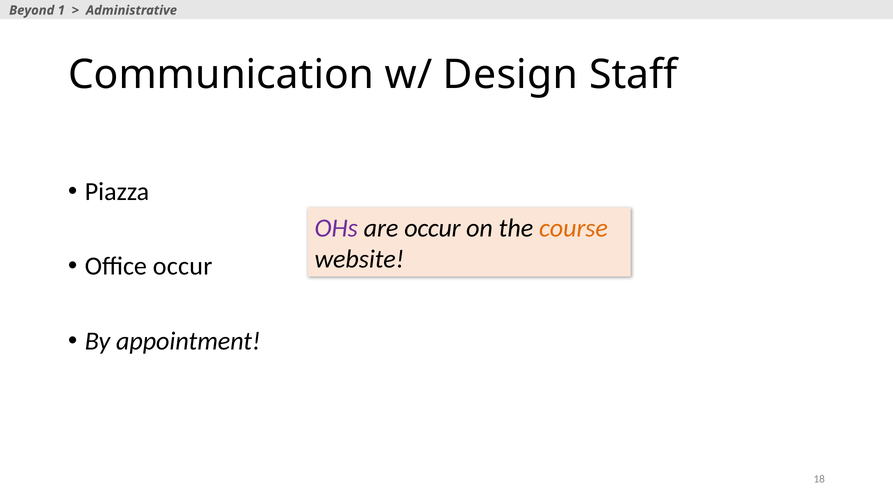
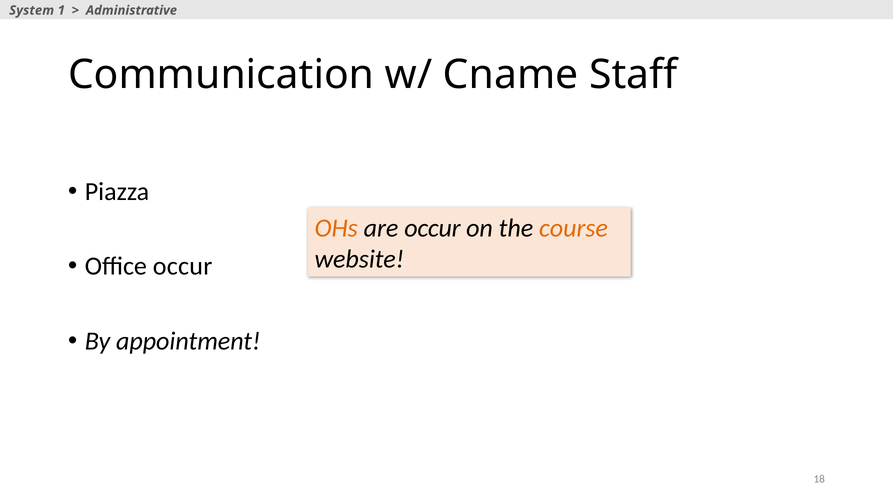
Beyond: Beyond -> System (32, 10)
Design: Design -> Cname (511, 75)
OHs colour: purple -> orange (336, 228)
